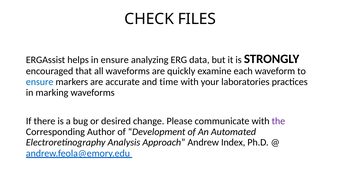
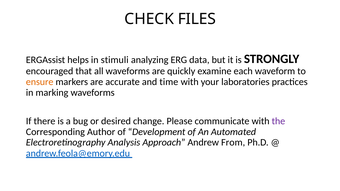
in ensure: ensure -> stimuli (115, 60)
ensure colour: blue -> orange (40, 82)
Index: Index -> From (233, 143)
